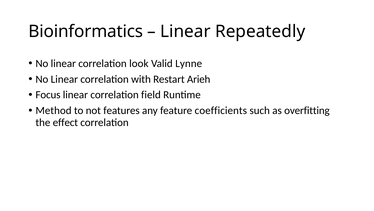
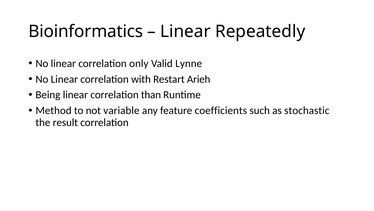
look: look -> only (139, 63)
Focus: Focus -> Being (48, 95)
field: field -> than (151, 95)
features: features -> variable (121, 110)
overfitting: overfitting -> stochastic (307, 110)
effect: effect -> result (65, 122)
